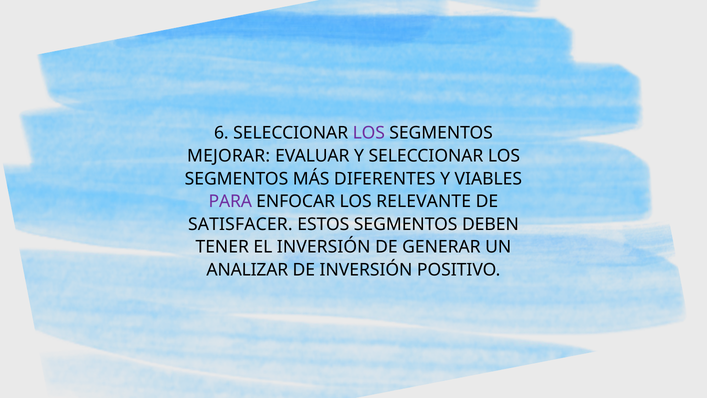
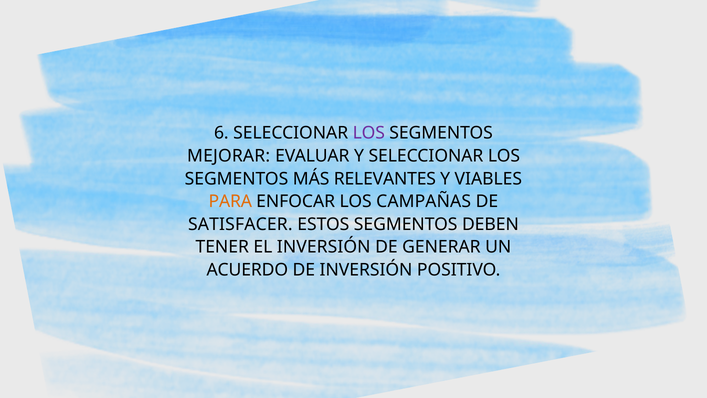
DIFERENTES: DIFERENTES -> RELEVANTES (385, 179)
PARA colour: purple -> orange (230, 201)
RELEVANTE: RELEVANTE -> CAMPAÑAS (424, 201)
ANALIZAR: ANALIZAR -> ACUERDO (247, 270)
